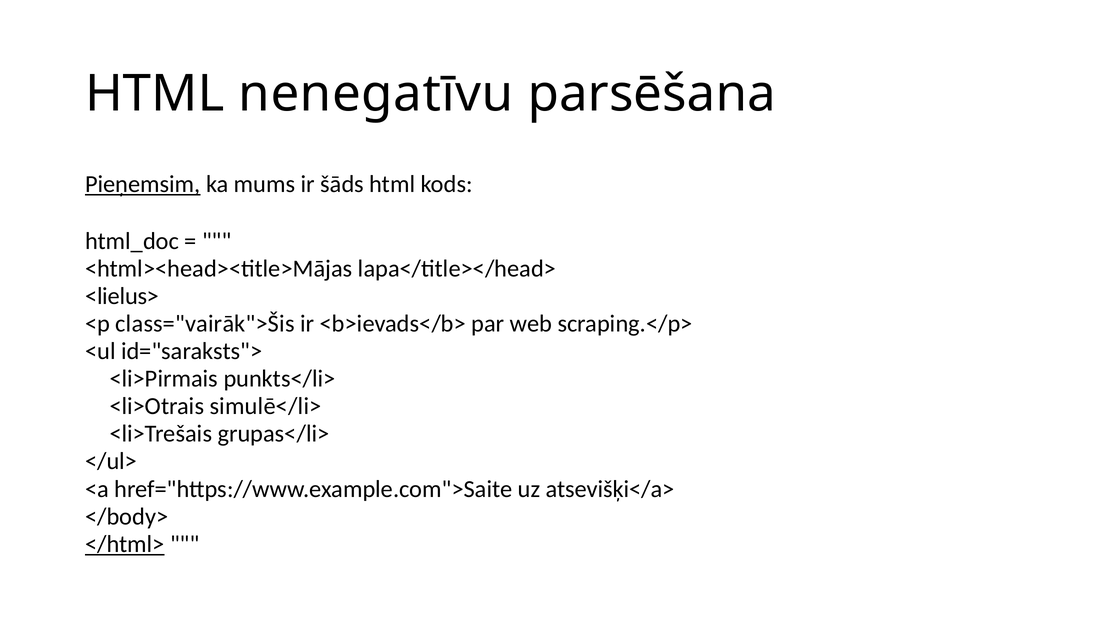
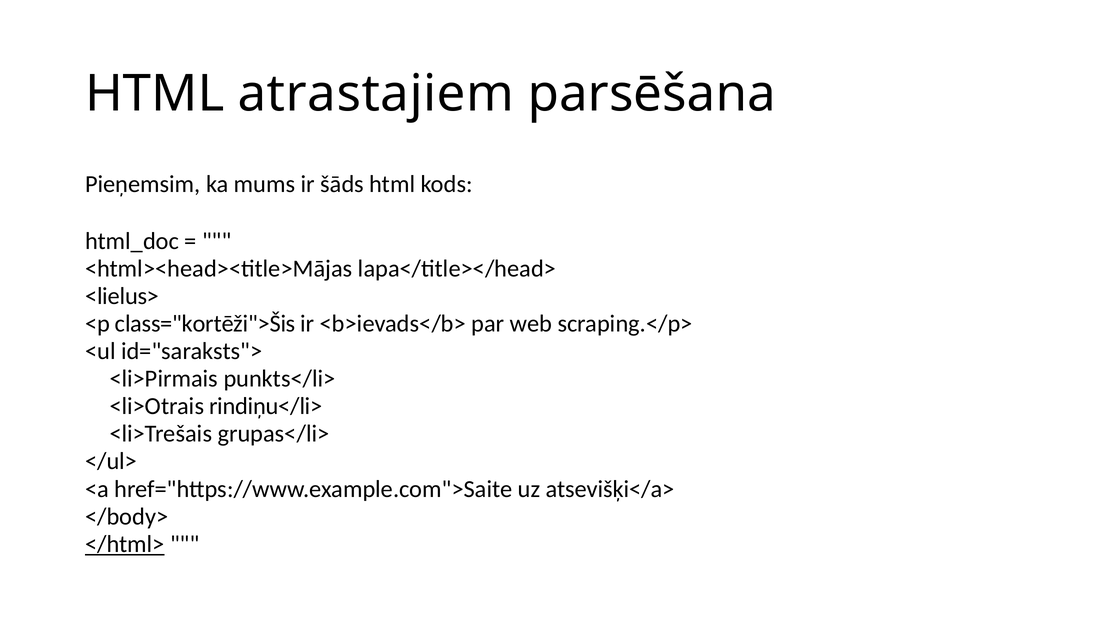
nenegatīvu: nenegatīvu -> atrastajiem (376, 94)
Pieņemsim underline: present -> none (143, 184)
class="vairāk">Šis: class="vairāk">Šis -> class="kortēži">Šis (205, 324)
simulē</li>: simulē</li> -> rindiņu</li> (266, 406)
